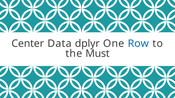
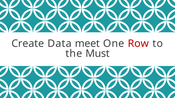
Center: Center -> Create (28, 44)
dplyr: dplyr -> meet (87, 44)
Row colour: blue -> red (138, 44)
